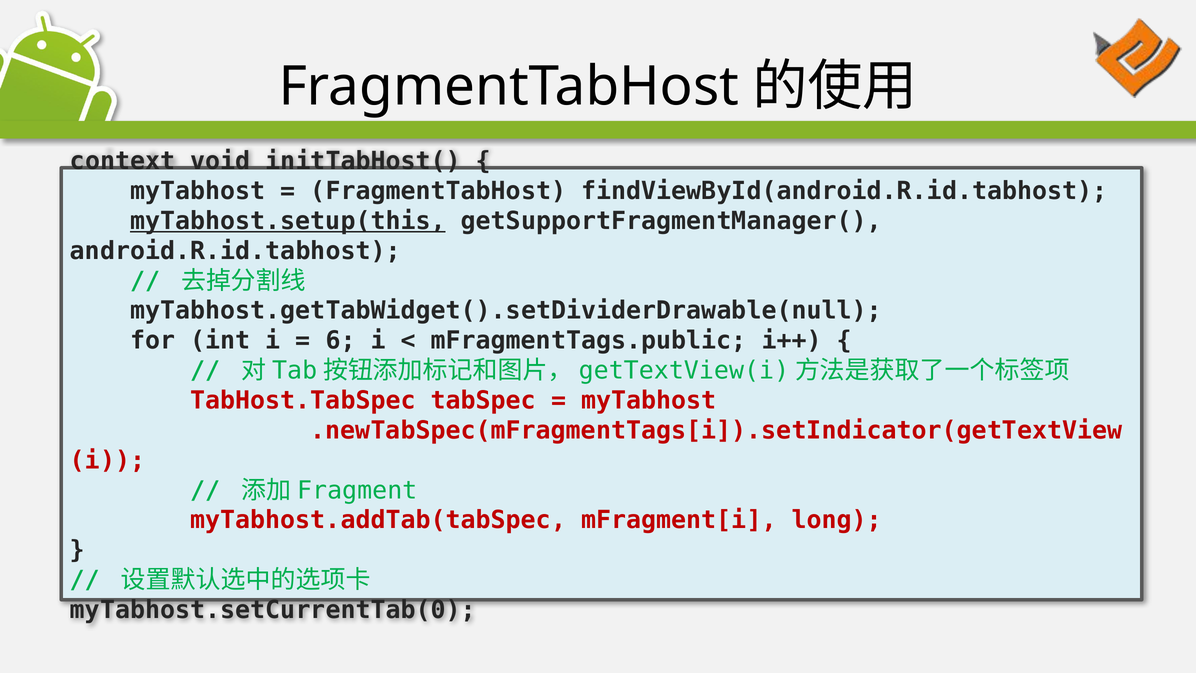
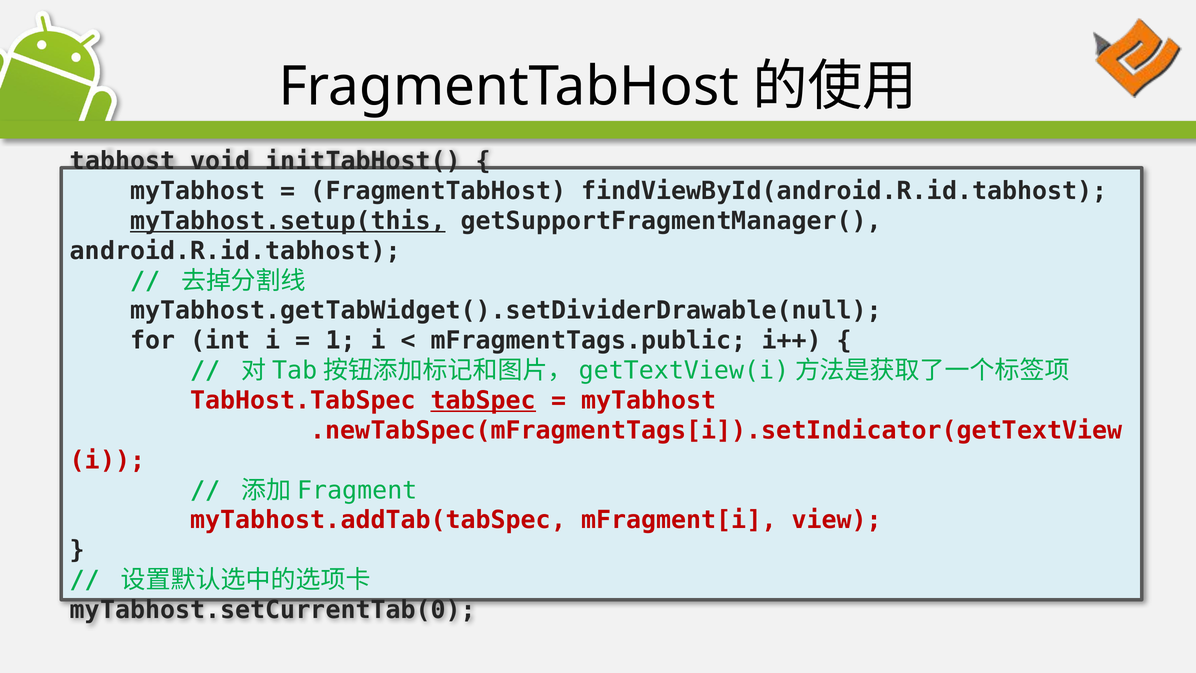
context: context -> tabhost (123, 161)
6: 6 -> 1 (341, 341)
tabSpec underline: none -> present (483, 400)
long: long -> view (837, 520)
